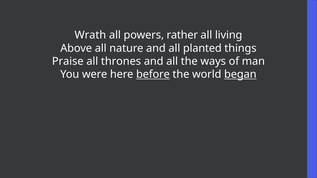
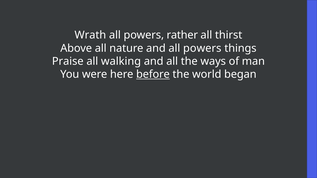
living: living -> thirst (229, 35)
and all planted: planted -> powers (202, 48)
thrones: thrones -> walking (121, 61)
began underline: present -> none (240, 74)
